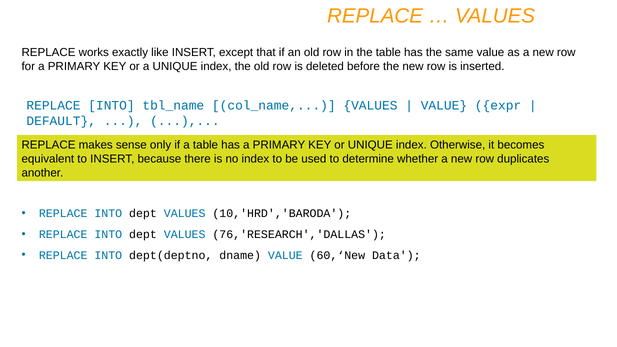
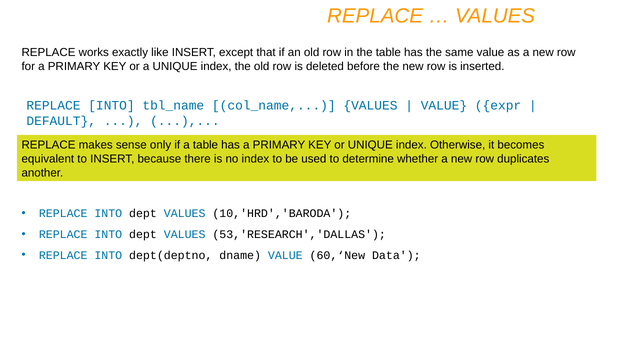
76,'RESEARCH','DALLAS: 76,'RESEARCH','DALLAS -> 53,'RESEARCH','DALLAS (299, 234)
